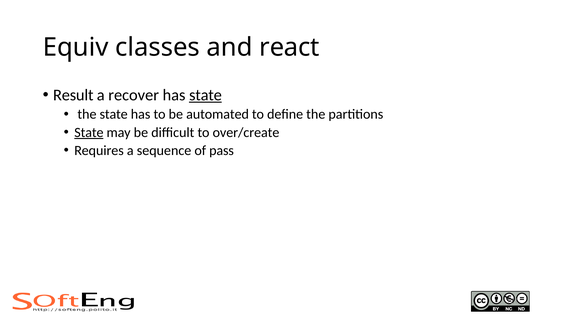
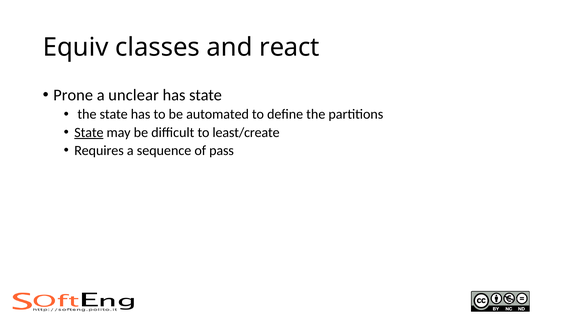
Result: Result -> Prone (73, 95)
recover: recover -> unclear (134, 95)
state underline: present -> none (205, 95)
over/create: over/create -> least/create (246, 132)
